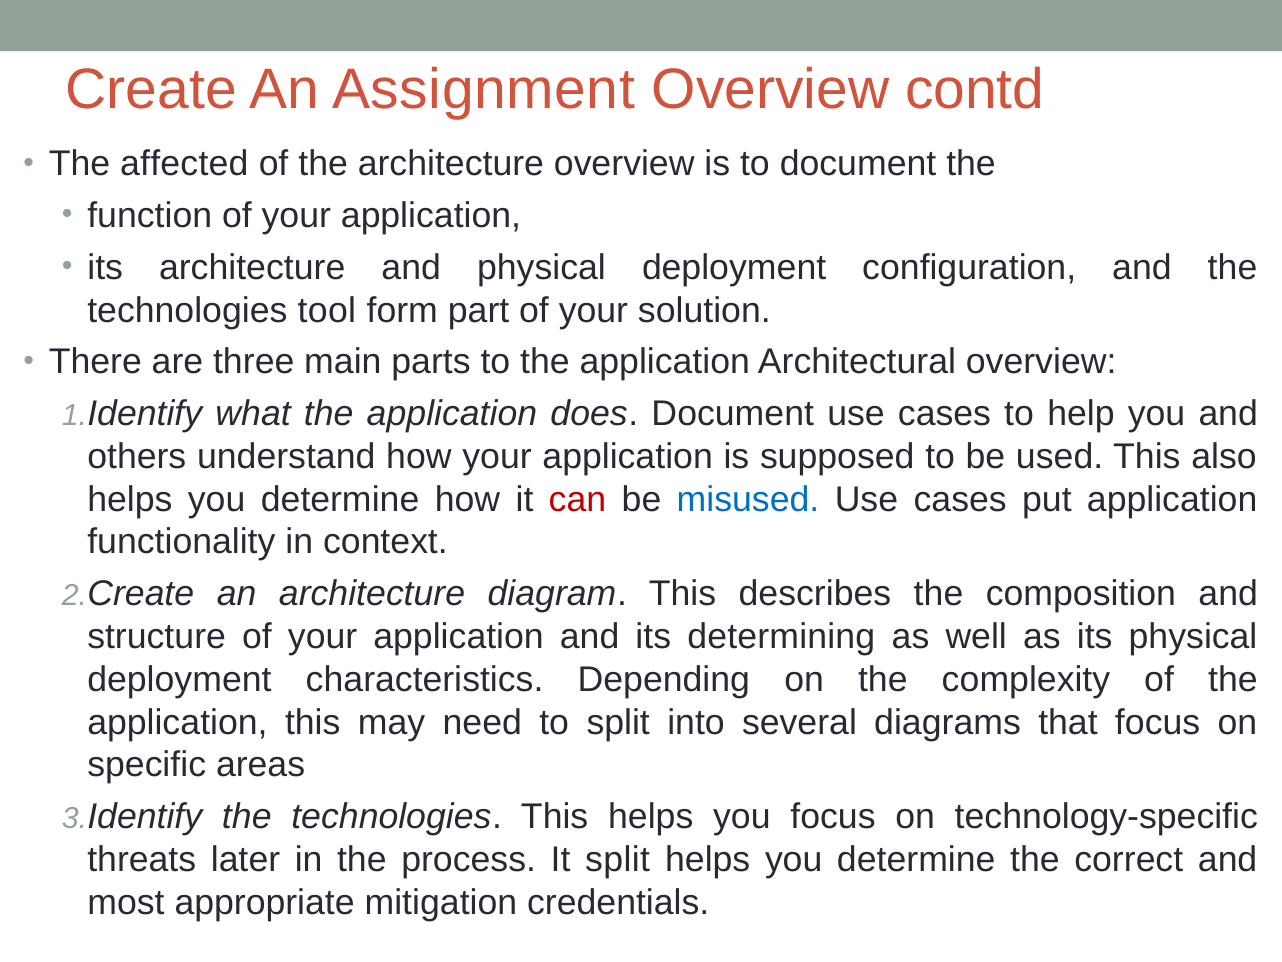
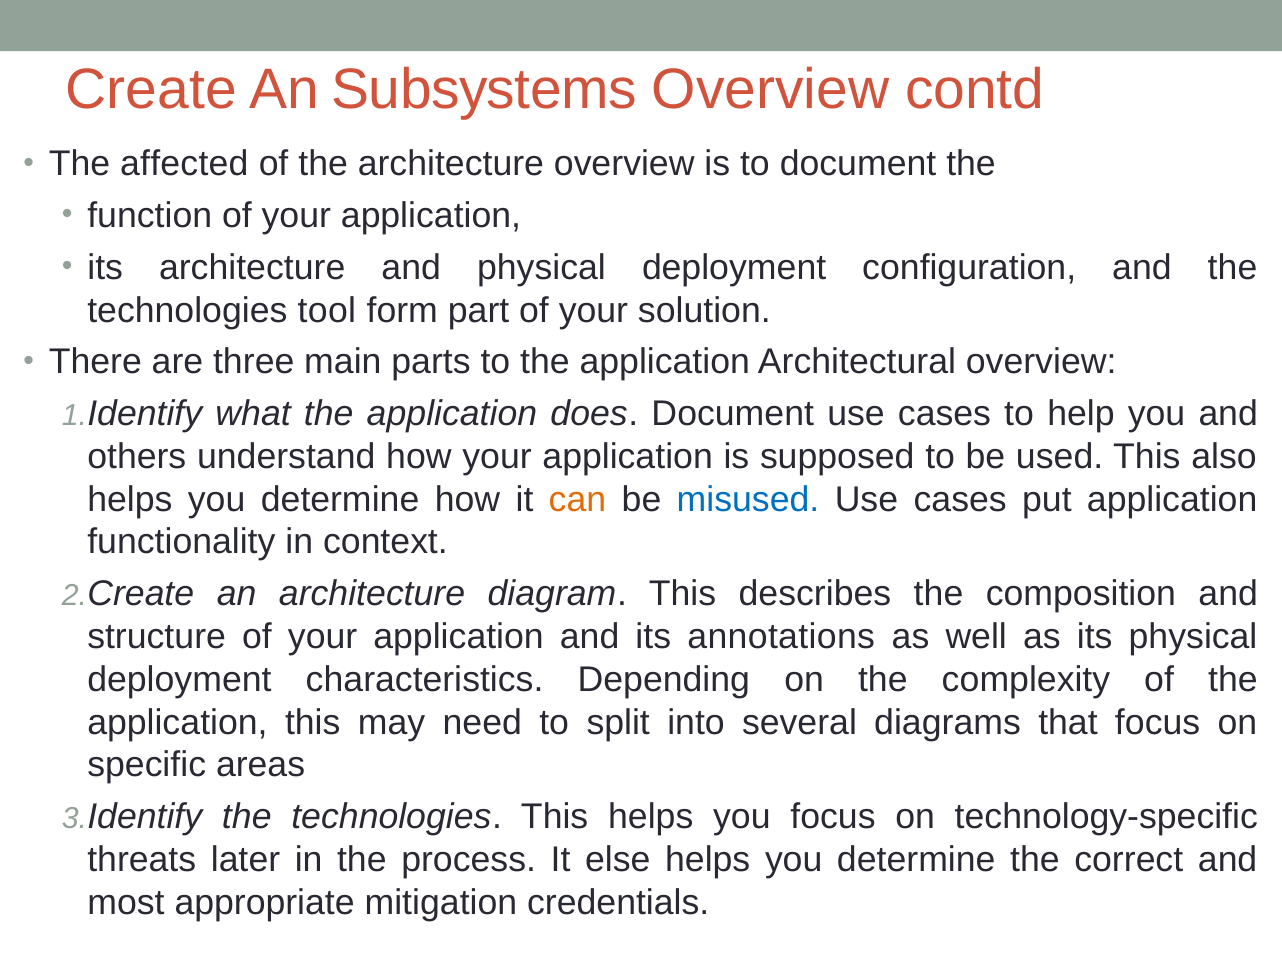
Assignment: Assignment -> Subsystems (484, 89)
can colour: red -> orange (577, 499)
determining: determining -> annotations (781, 636)
It split: split -> else (618, 859)
